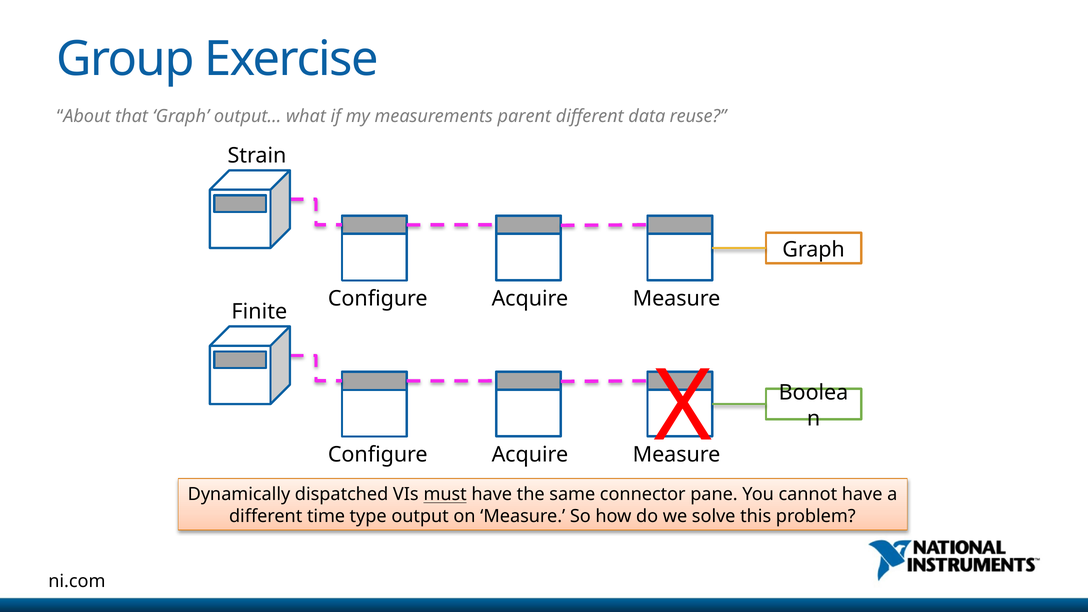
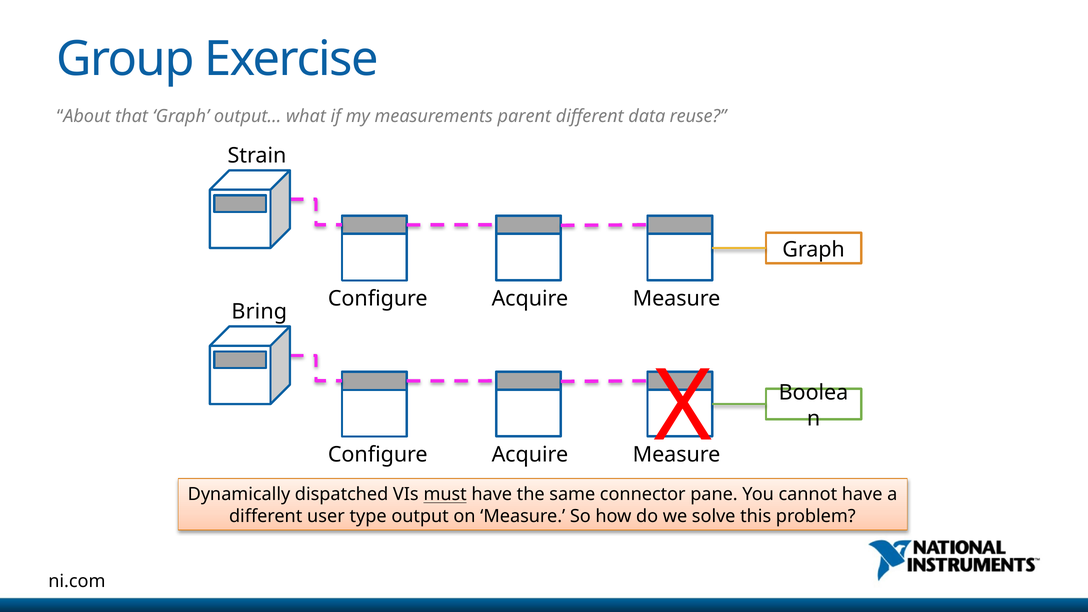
Finite: Finite -> Bring (259, 312)
time: time -> user (326, 516)
